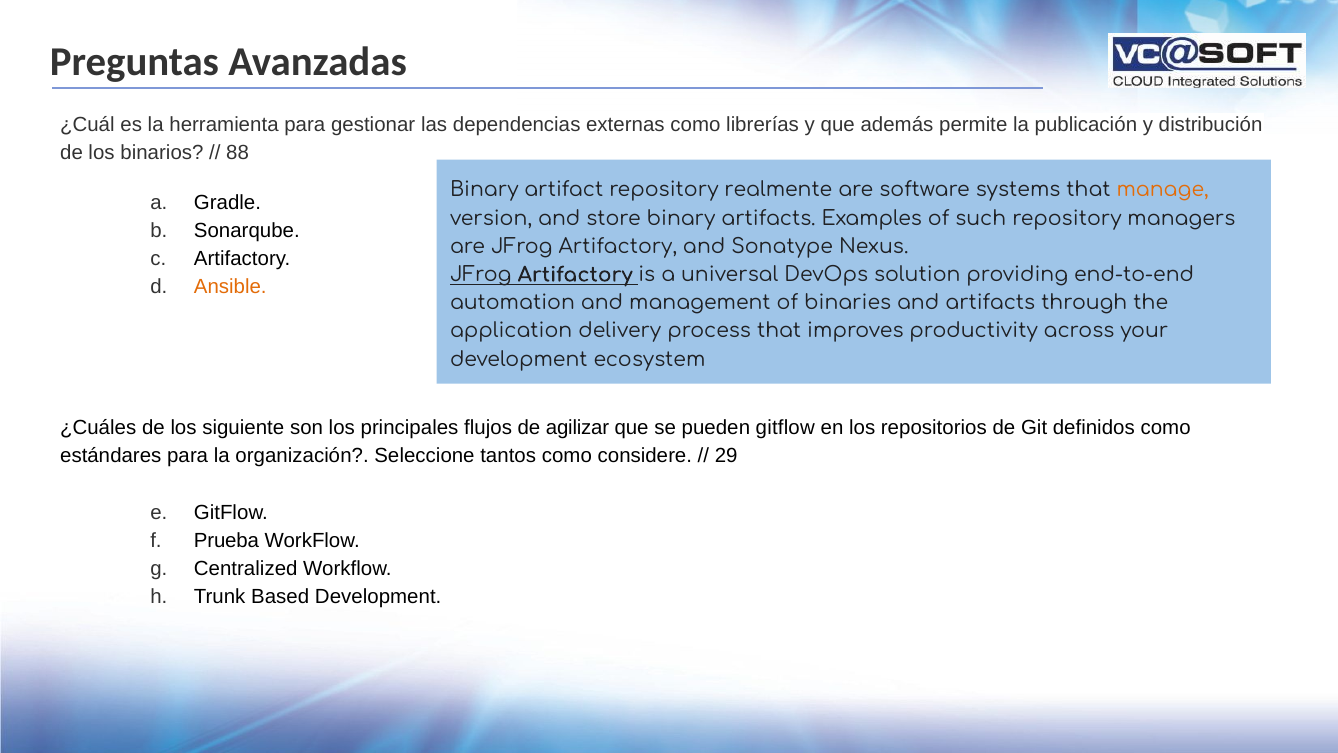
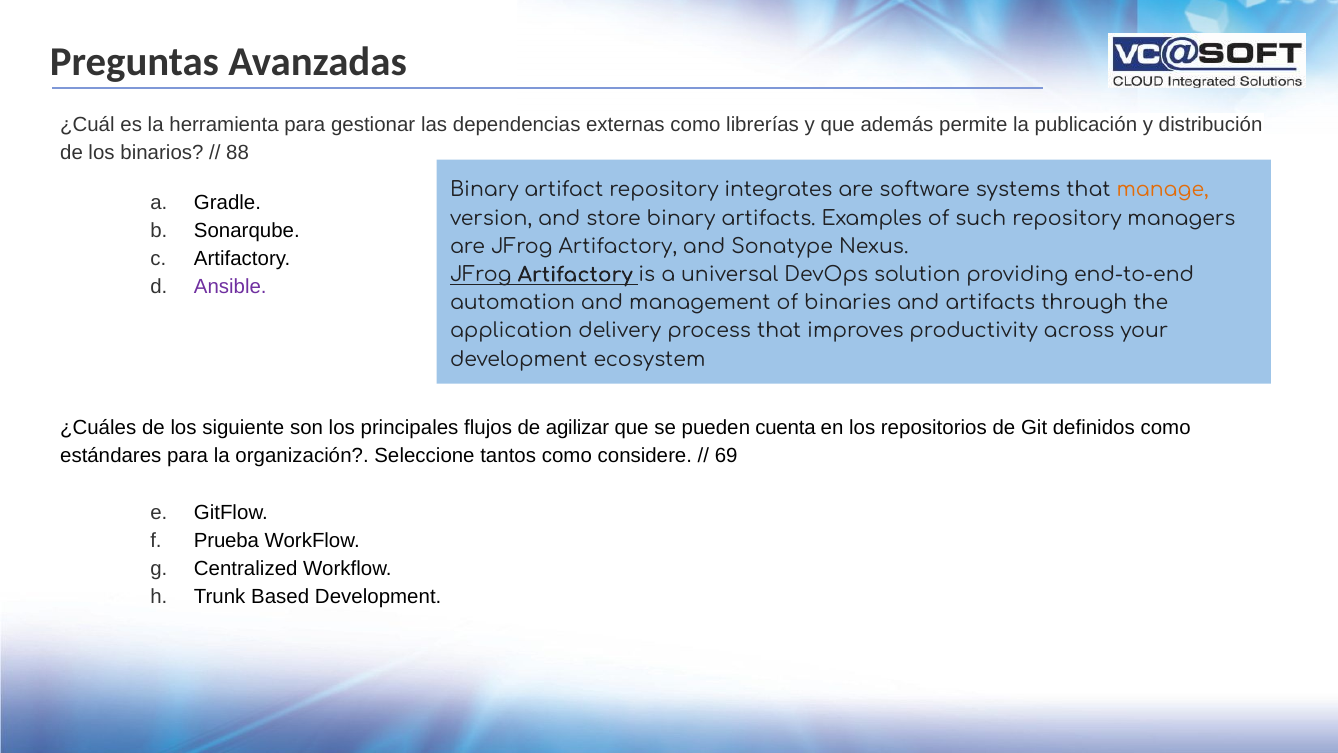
realmente: realmente -> integrates (778, 190)
Ansible colour: orange -> purple (230, 287)
pueden gitflow: gitflow -> cuenta (785, 428)
29: 29 -> 69 (726, 456)
